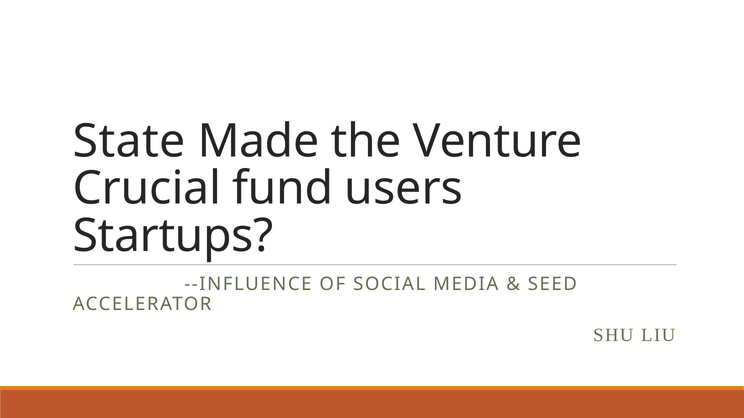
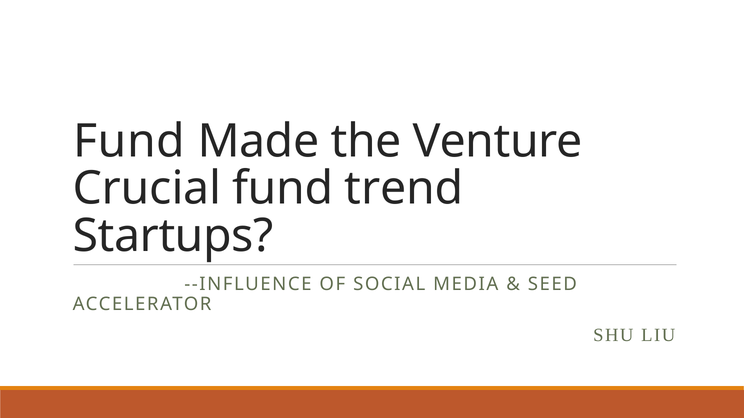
State: State -> Fund (129, 141)
users: users -> trend (404, 189)
